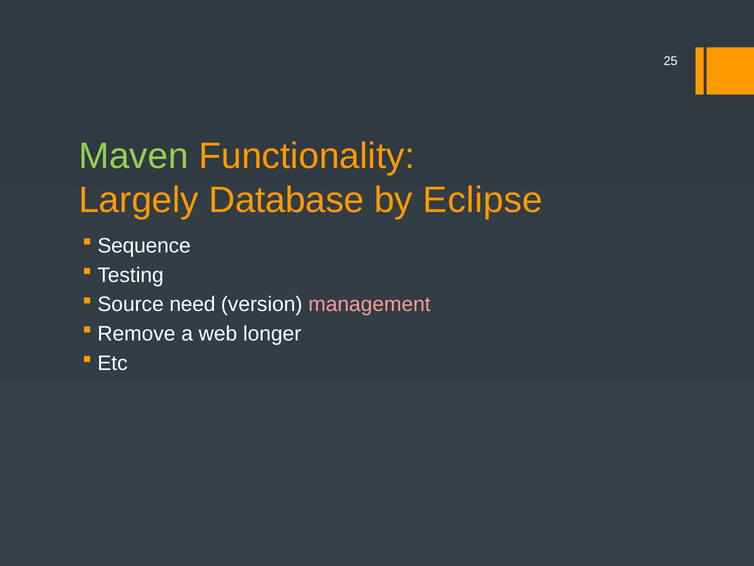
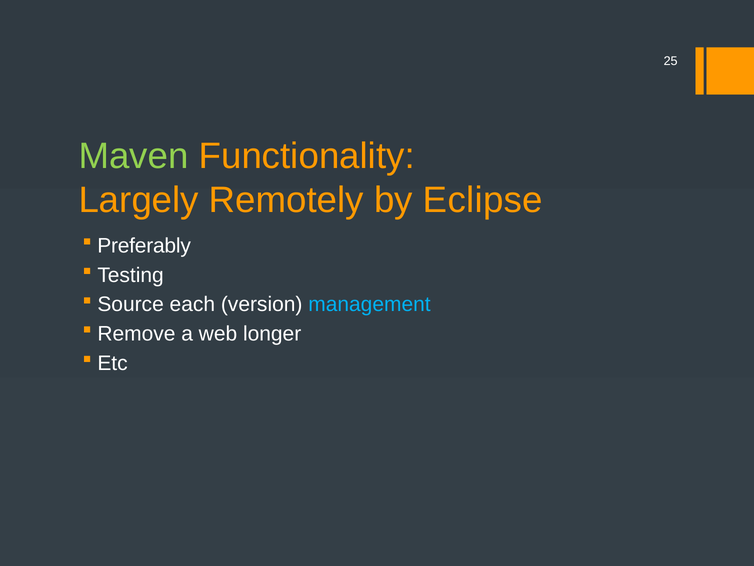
Database: Database -> Remotely (286, 200)
Sequence: Sequence -> Preferably (144, 246)
need: need -> each (192, 304)
management colour: pink -> light blue (369, 304)
